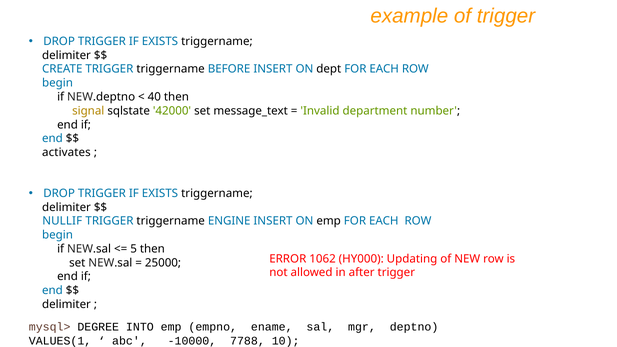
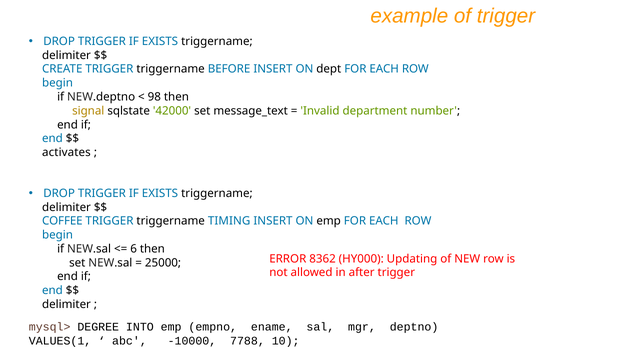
40: 40 -> 98 (154, 97)
NULLIF: NULLIF -> COFFEE (62, 221)
ENGINE: ENGINE -> TIMING (229, 221)
5: 5 -> 6 (134, 249)
1062: 1062 -> 8362 (323, 259)
